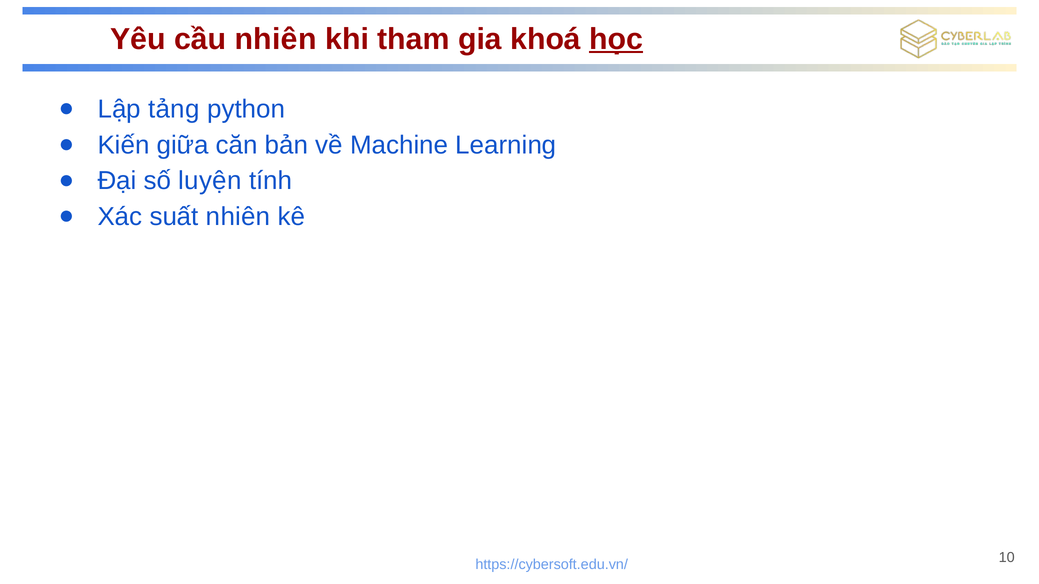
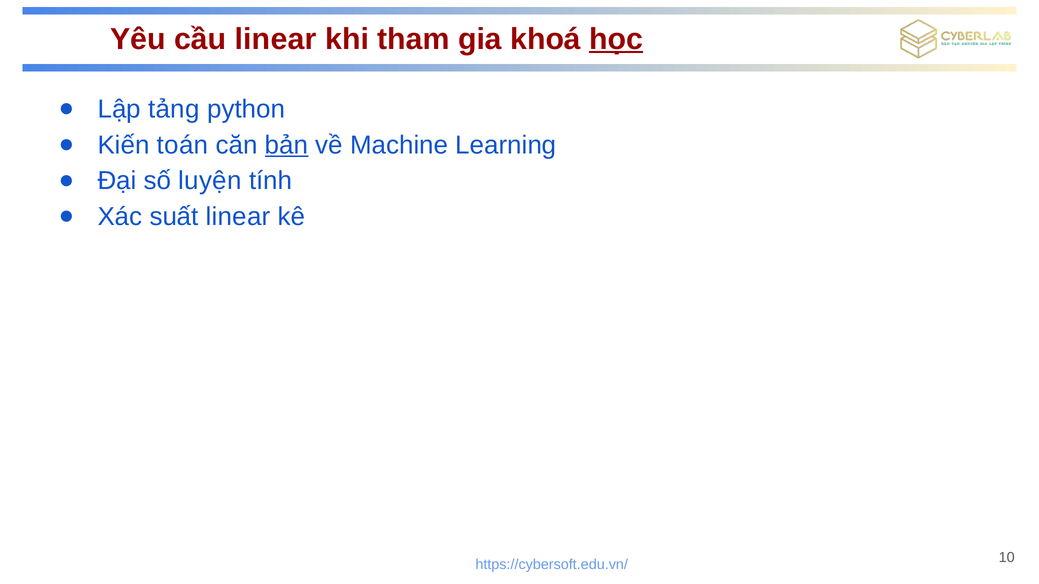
cầu nhiên: nhiên -> linear (276, 39)
giữa: giữa -> toán (183, 145)
bản underline: none -> present (287, 145)
suất nhiên: nhiên -> linear (238, 217)
